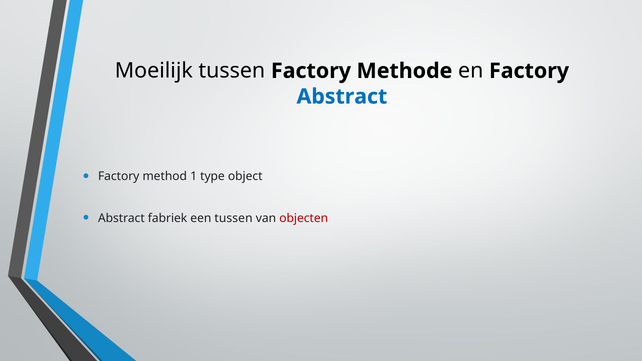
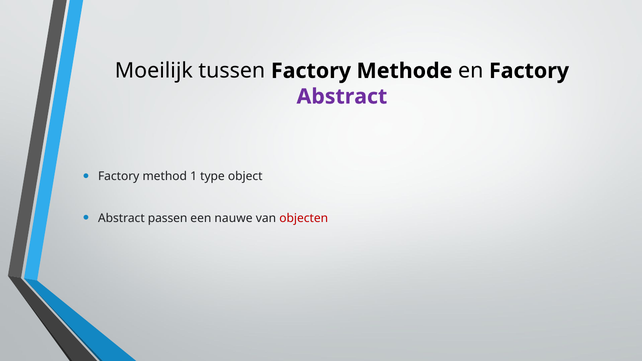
Abstract colour: blue -> purple (342, 97)
fabriek: fabriek -> passen (168, 218)
een tussen: tussen -> nauwe (234, 218)
